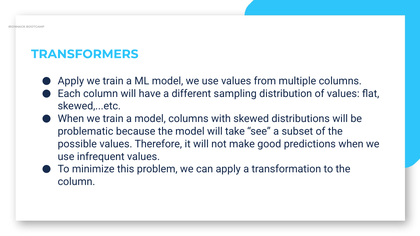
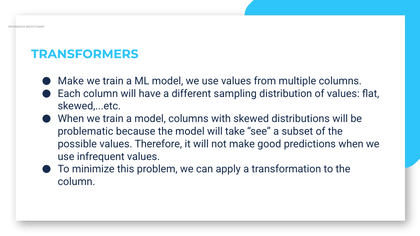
Apply: Apply -> Make (71, 81)
